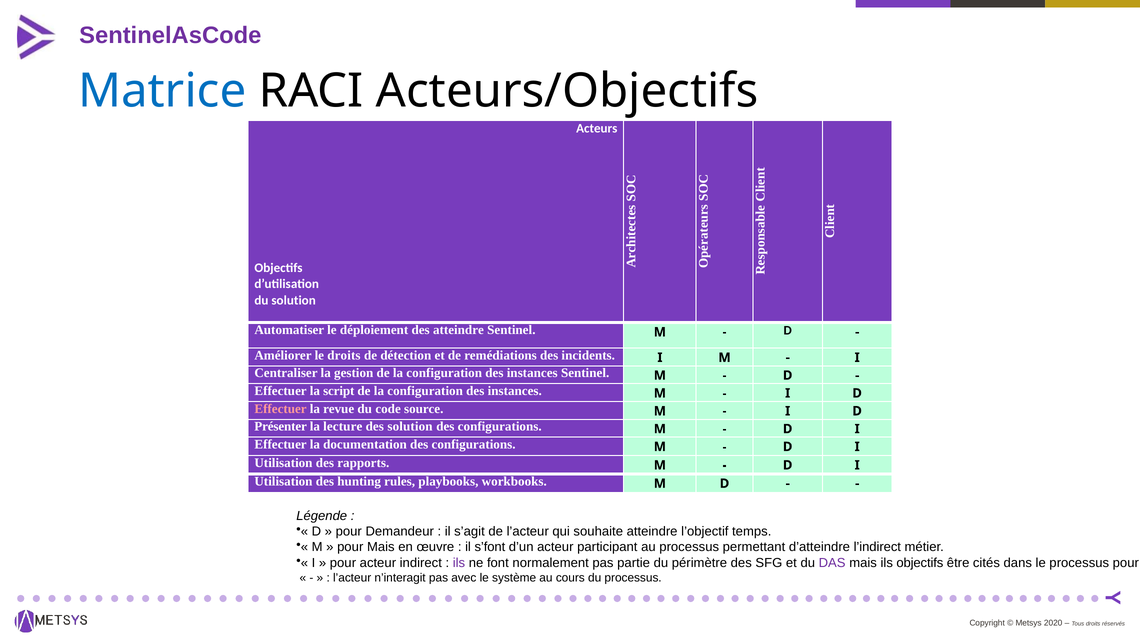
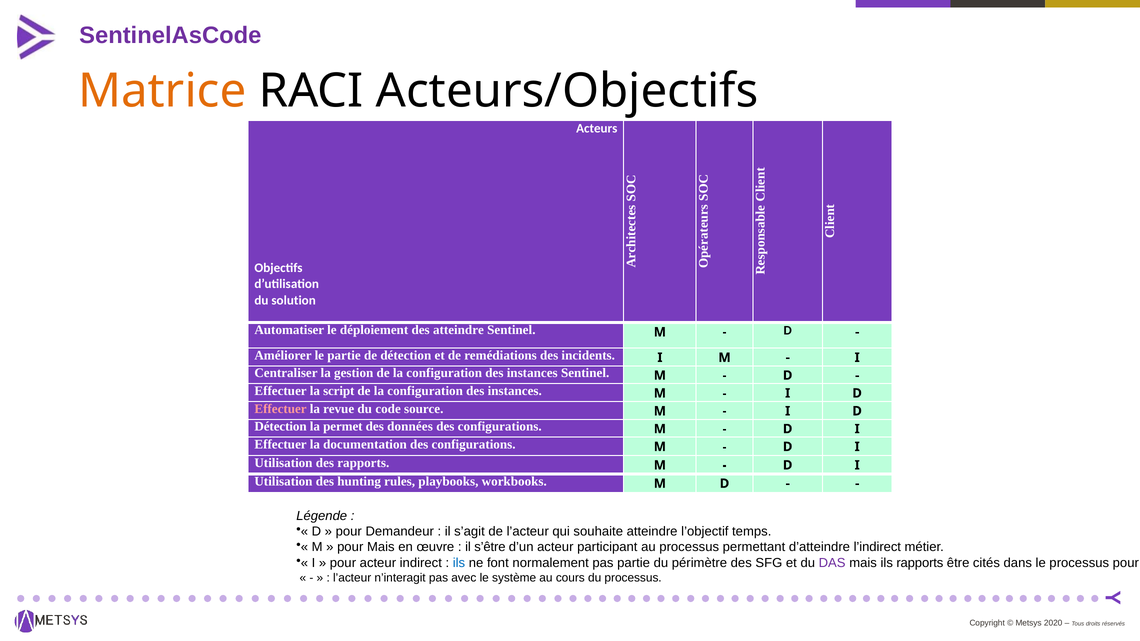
Matrice colour: blue -> orange (162, 91)
le droits: droits -> partie (344, 355)
Présenter: Présenter -> Détection (281, 427)
lecture: lecture -> permet (343, 427)
des solution: solution -> données (410, 427)
s’font: s’font -> s’être (490, 547)
ils colour: purple -> blue (459, 563)
ils objectifs: objectifs -> rapports (920, 563)
